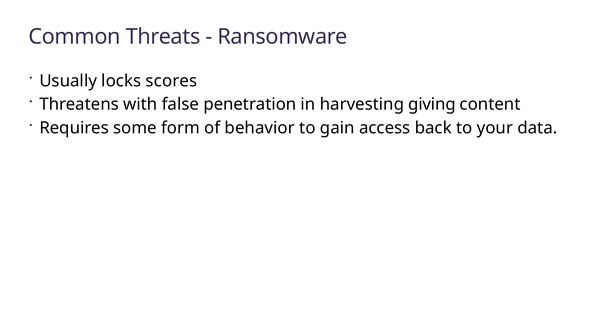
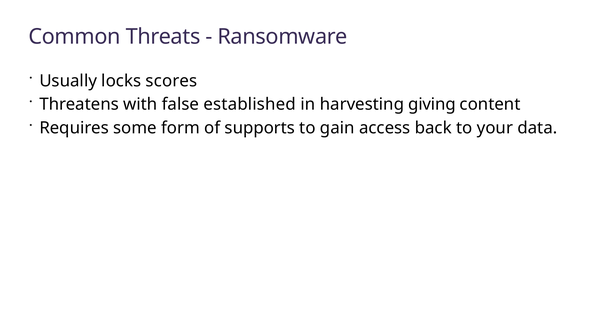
penetration: penetration -> established (250, 104)
behavior: behavior -> supports (260, 128)
